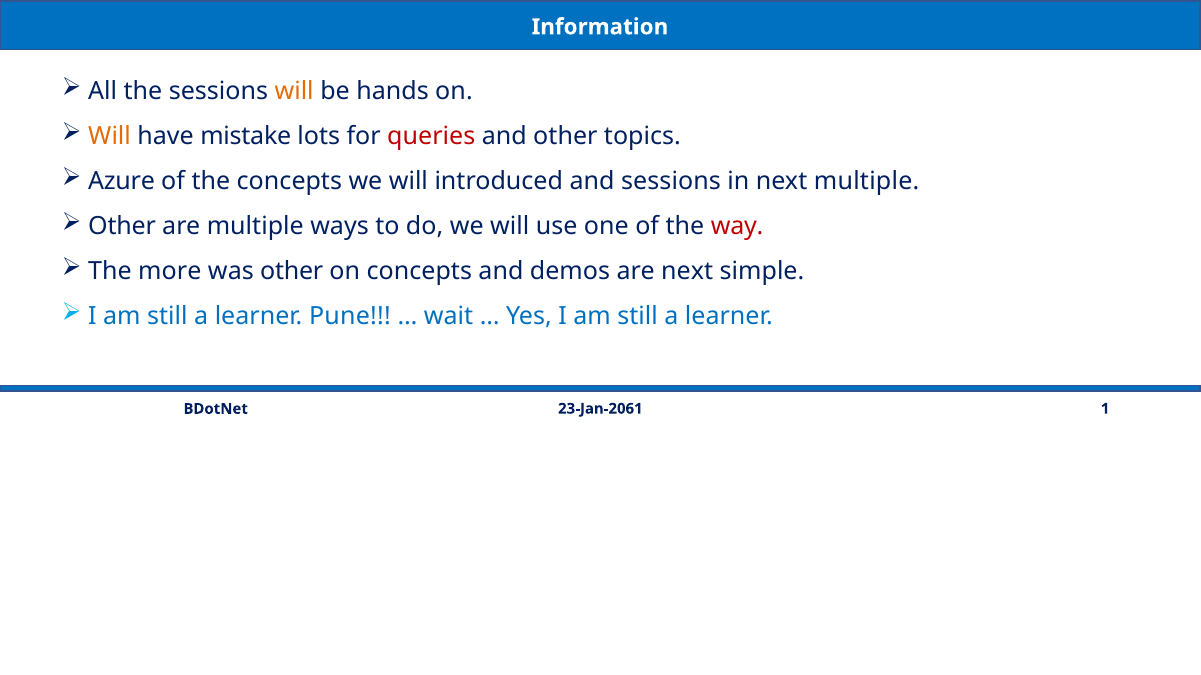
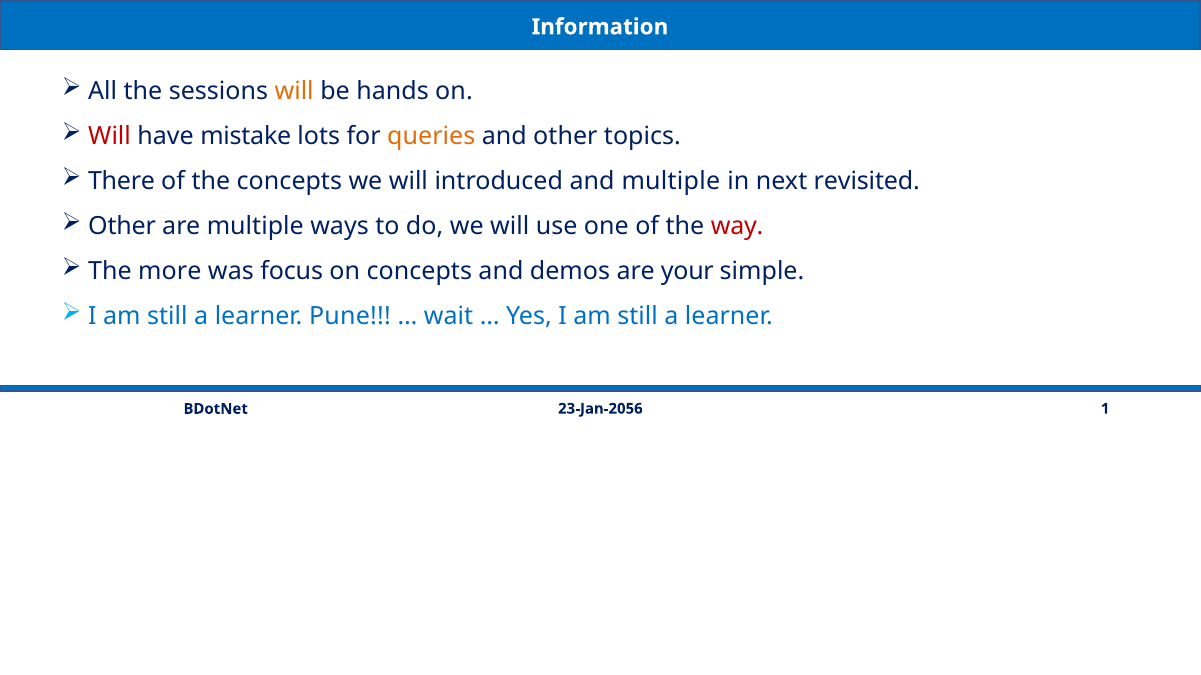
Will colour: orange -> red (110, 136)
queries colour: red -> orange (431, 136)
Azure: Azure -> There (122, 181)
and sessions: sessions -> multiple (671, 181)
next multiple: multiple -> revisited (867, 181)
was other: other -> focus (292, 271)
are next: next -> your (687, 271)
23-Jan-2061: 23-Jan-2061 -> 23-Jan-2056 (600, 409)
